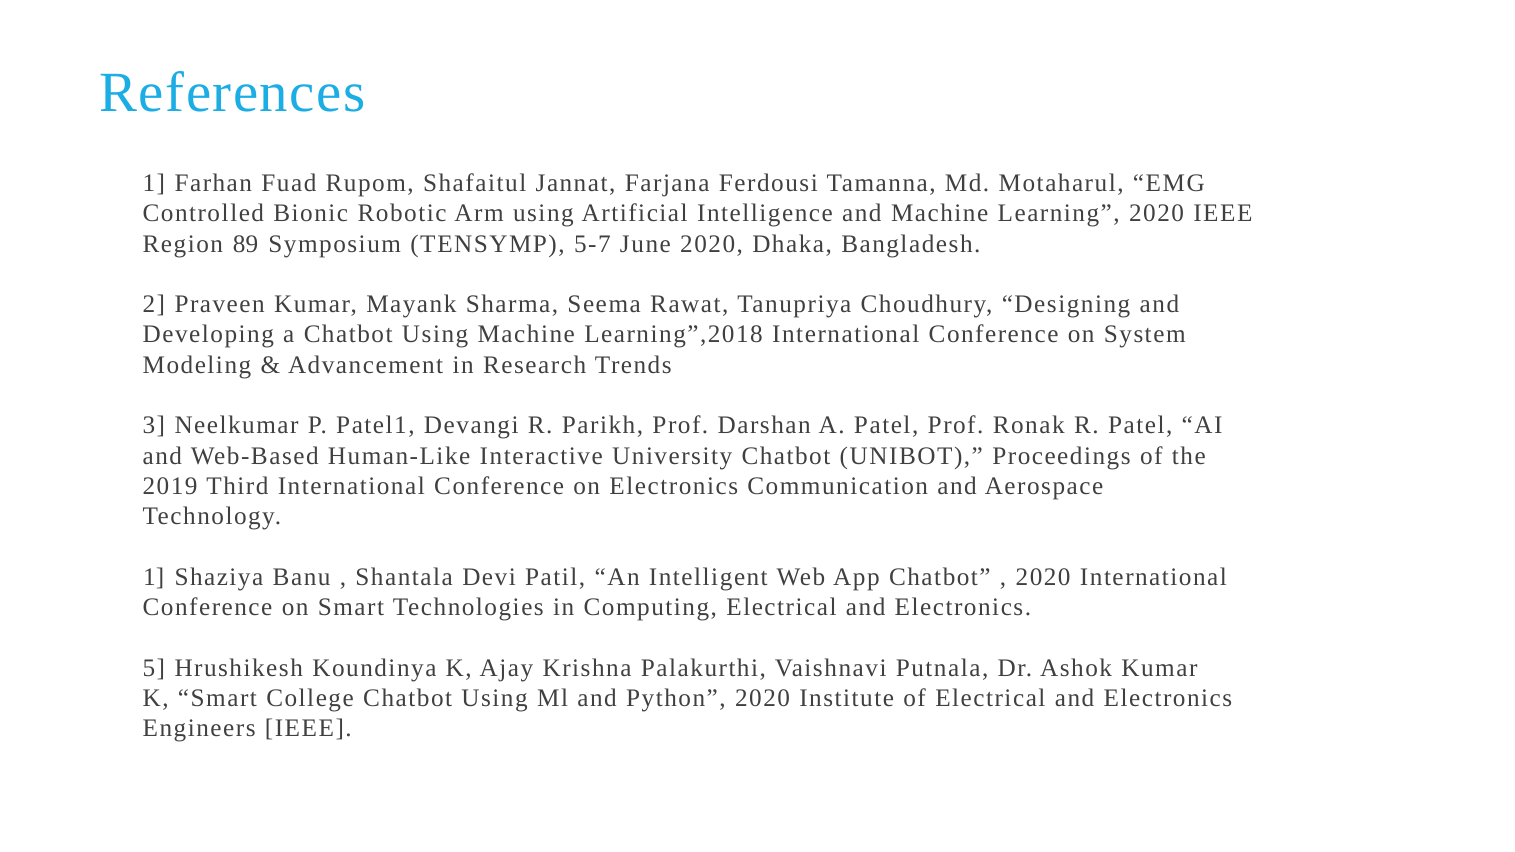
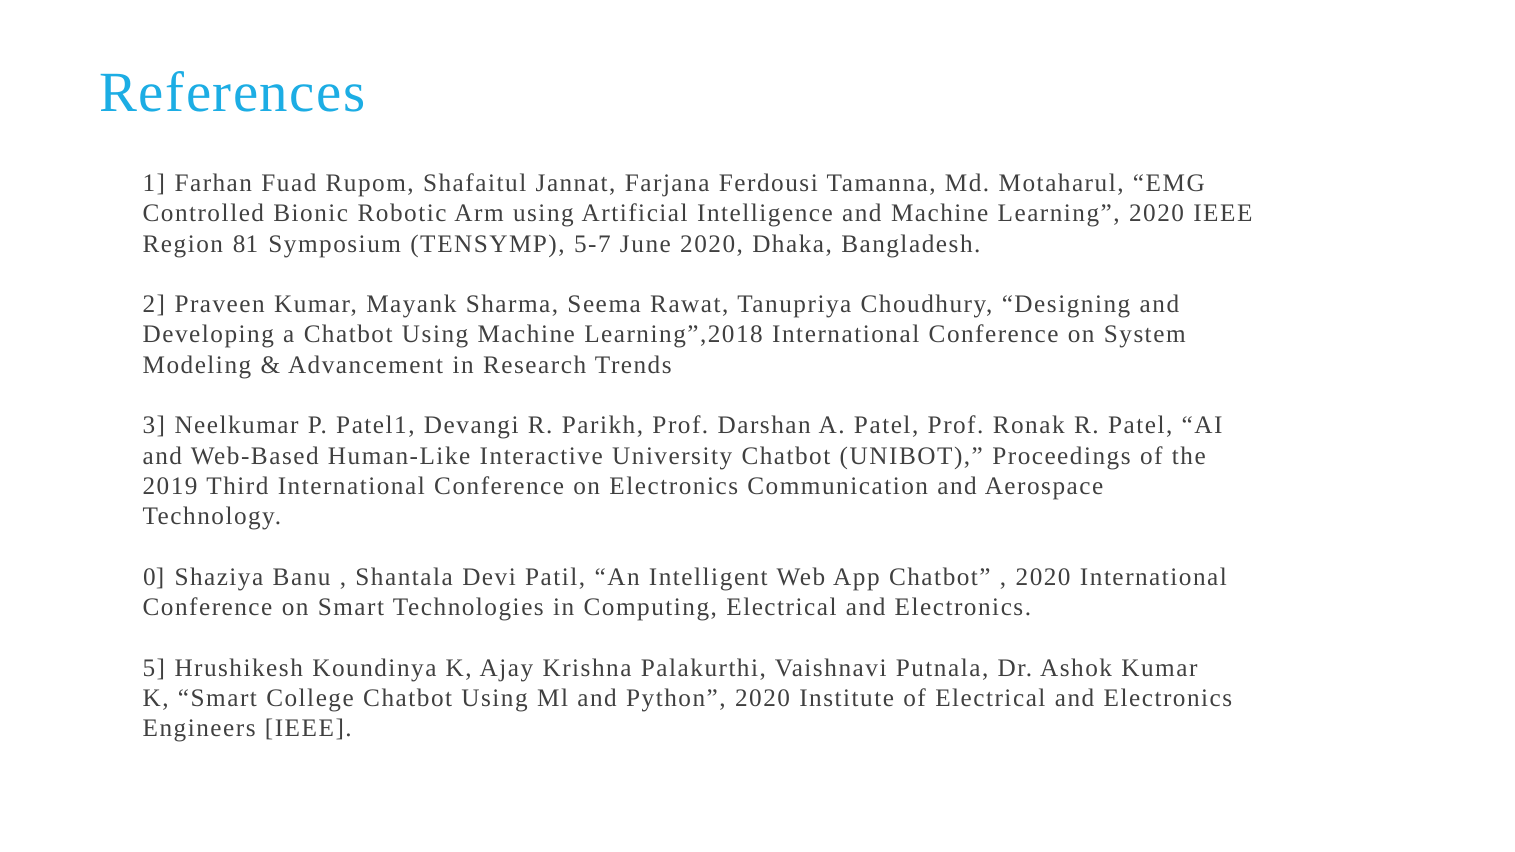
89: 89 -> 81 (246, 244)
1: 1 -> 0 (154, 577)
